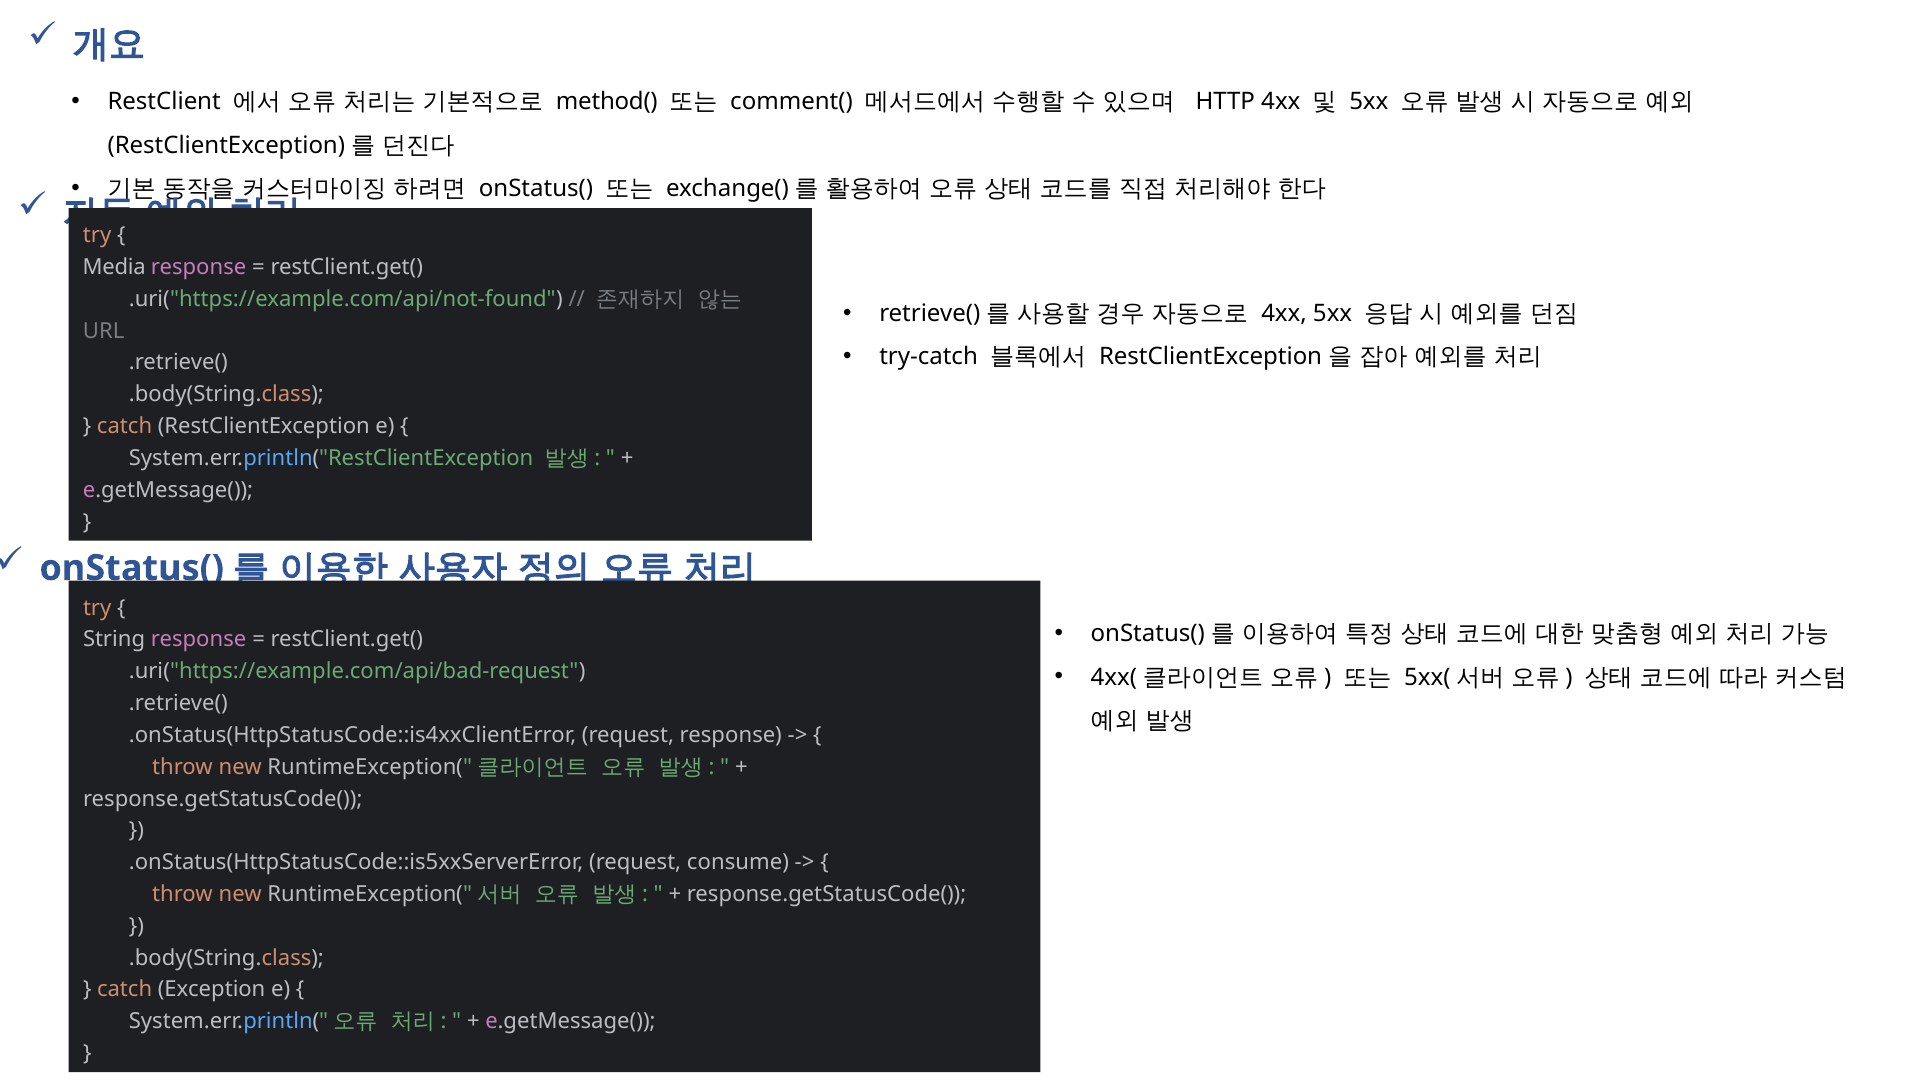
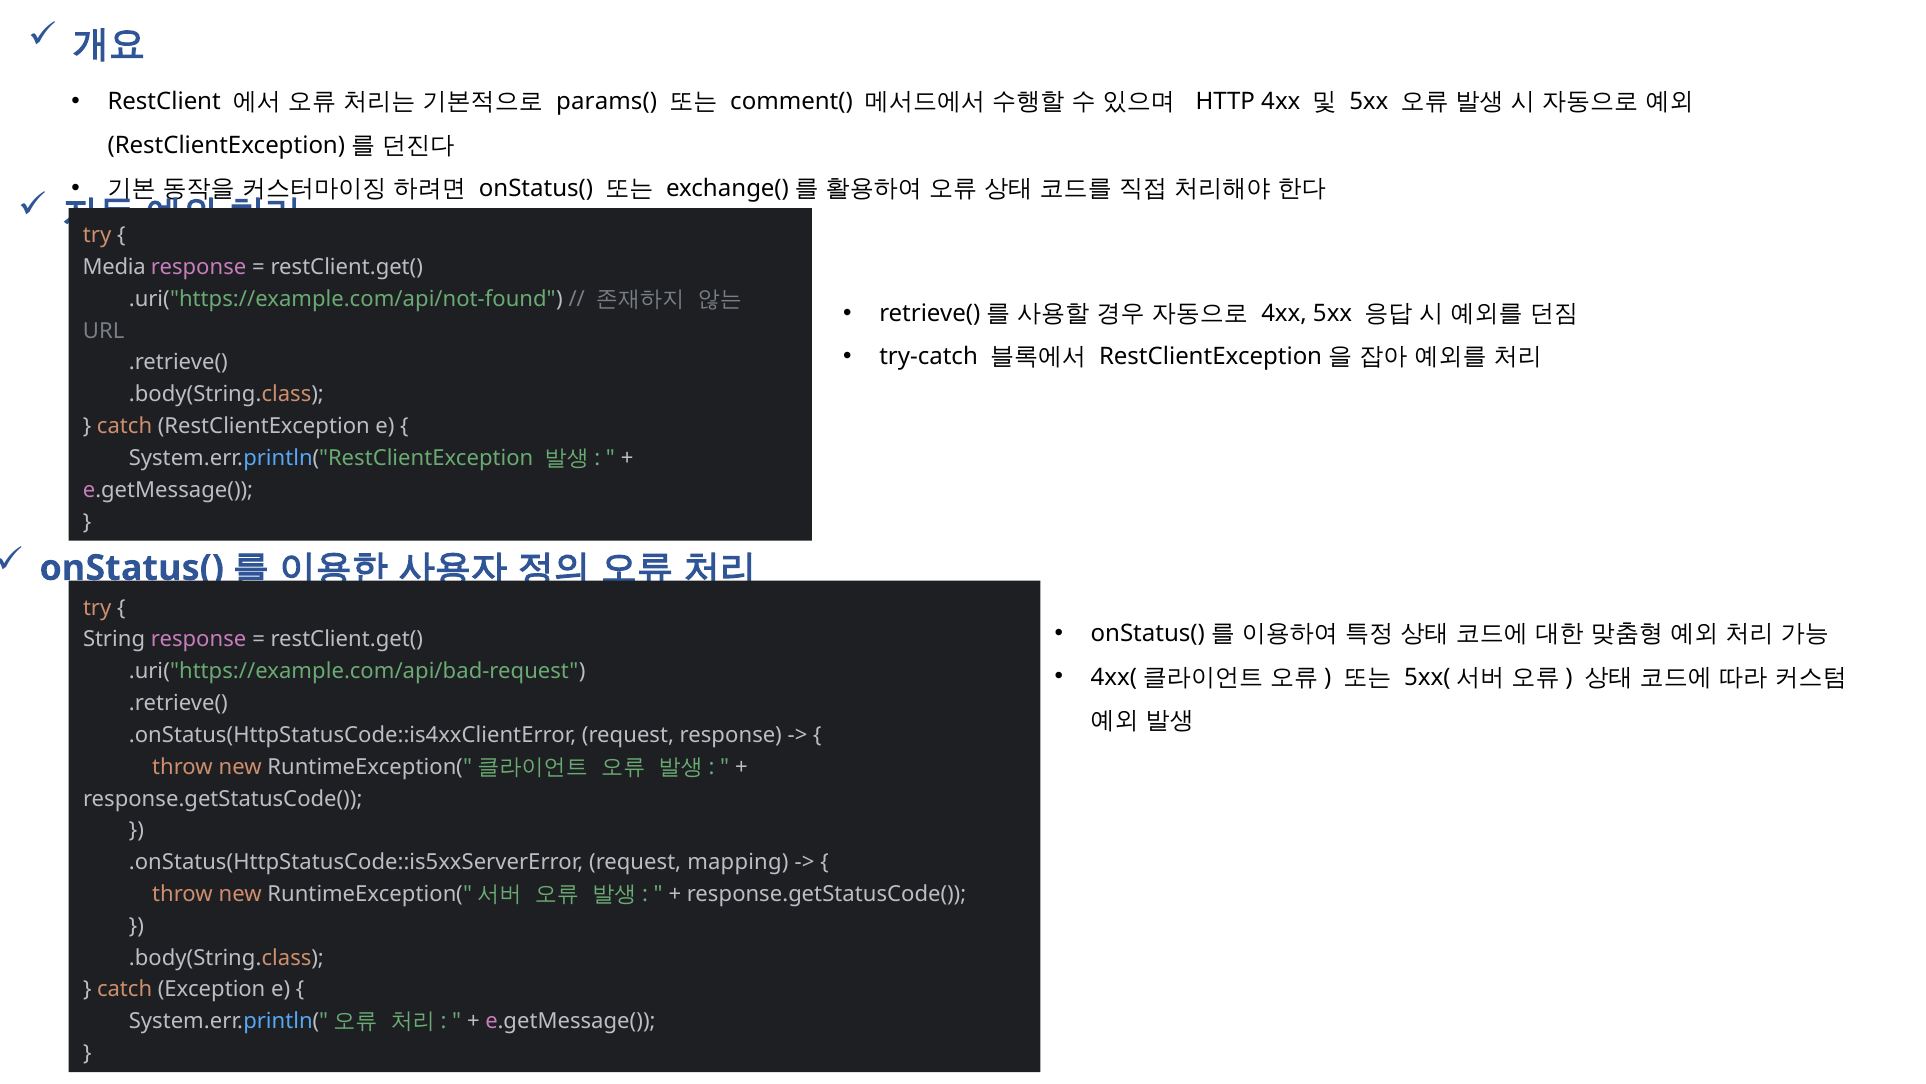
method(: method( -> params( (607, 102)
consume: consume -> mapping (738, 862)
